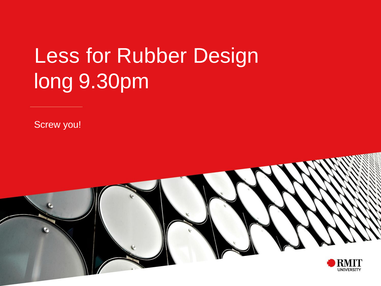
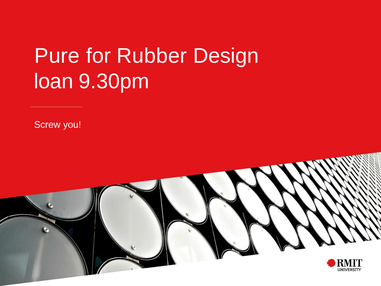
Less: Less -> Pure (57, 56)
long: long -> loan (54, 81)
